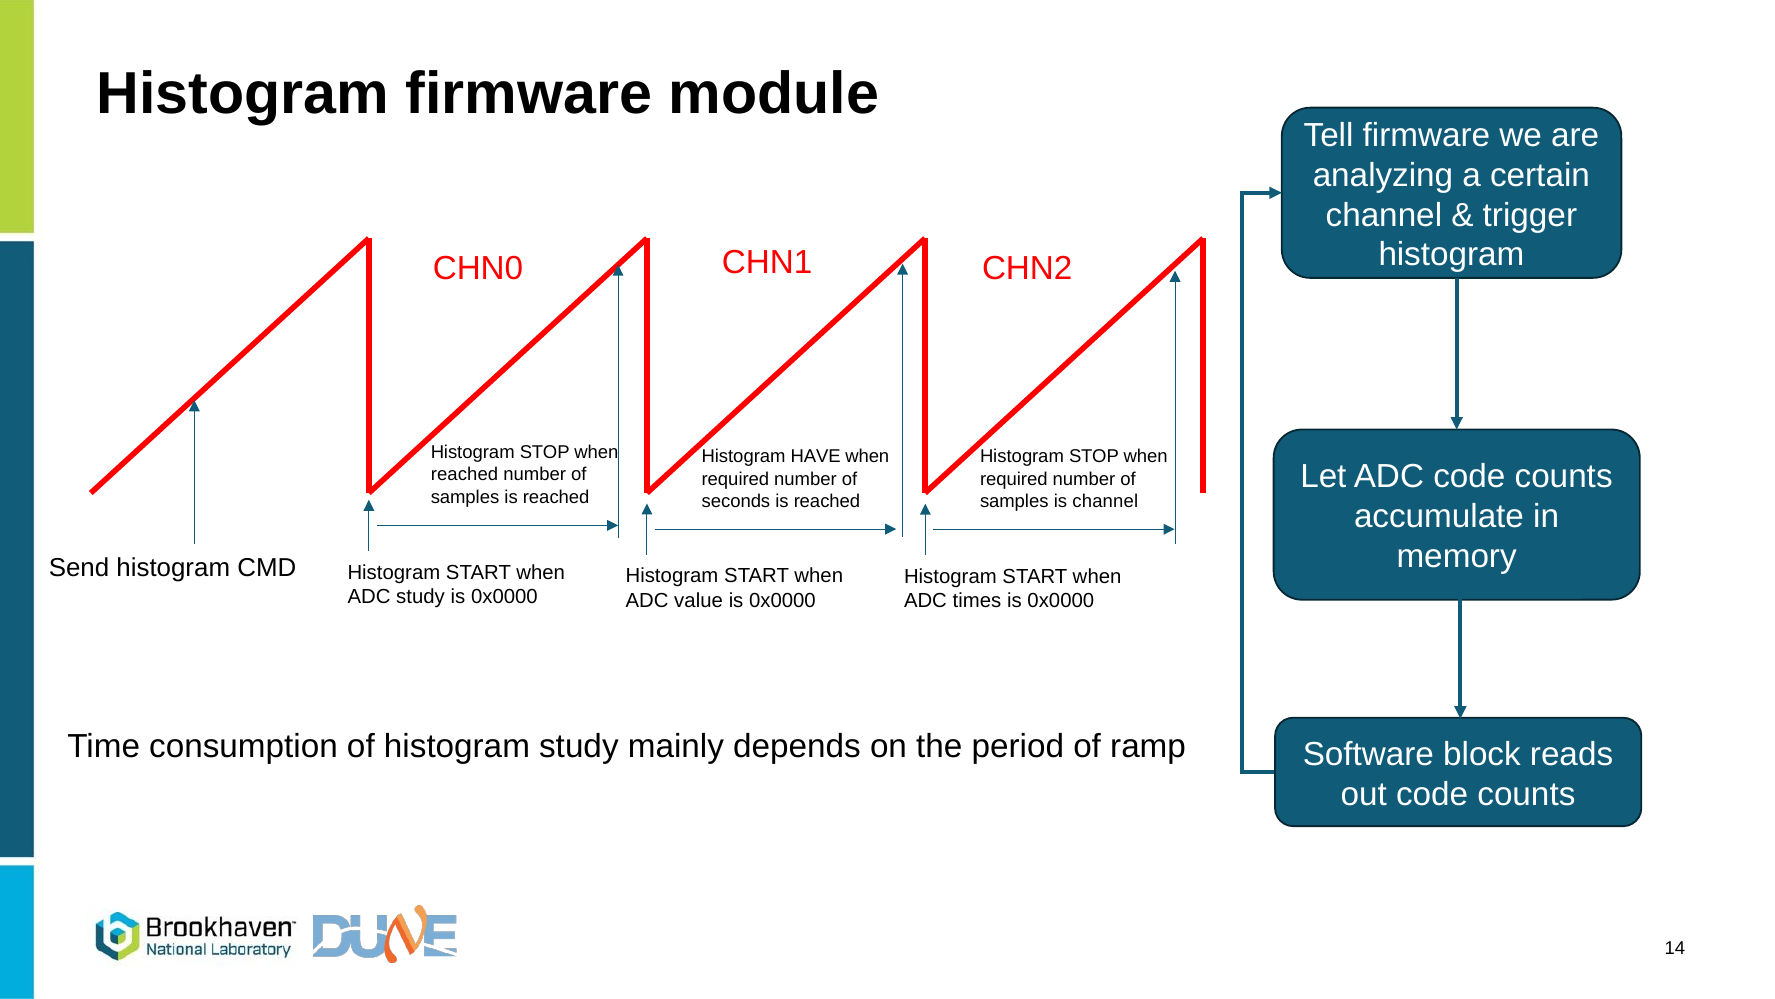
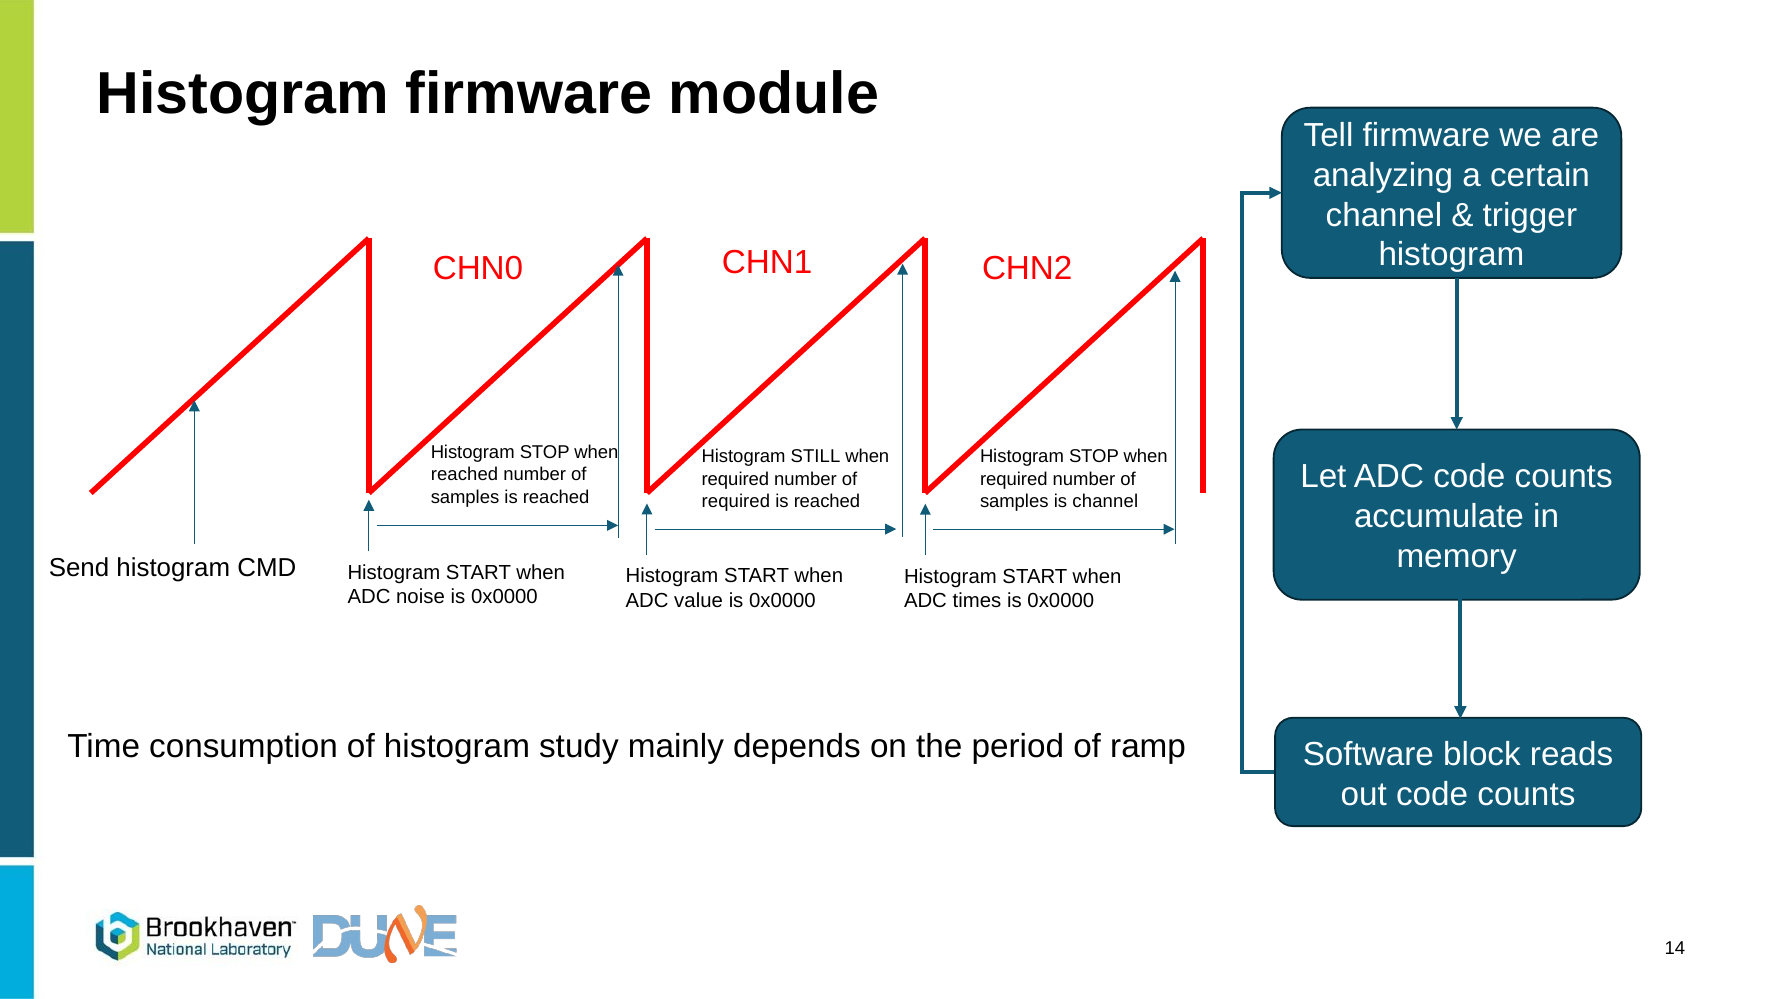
HAVE: HAVE -> STILL (816, 456)
seconds: seconds -> required (736, 501)
ADC study: study -> noise (421, 597)
